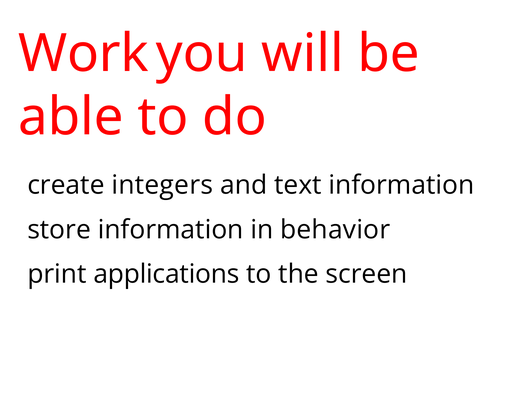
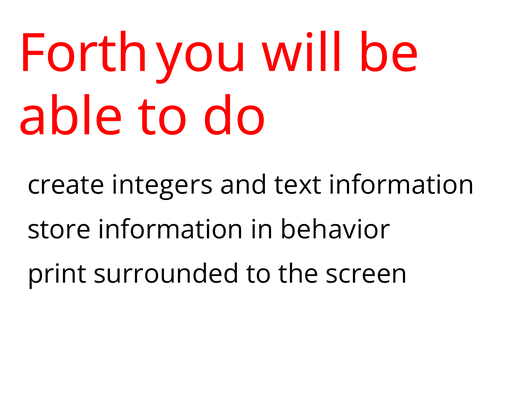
Work: Work -> Forth (84, 54)
applications: applications -> surrounded (166, 274)
